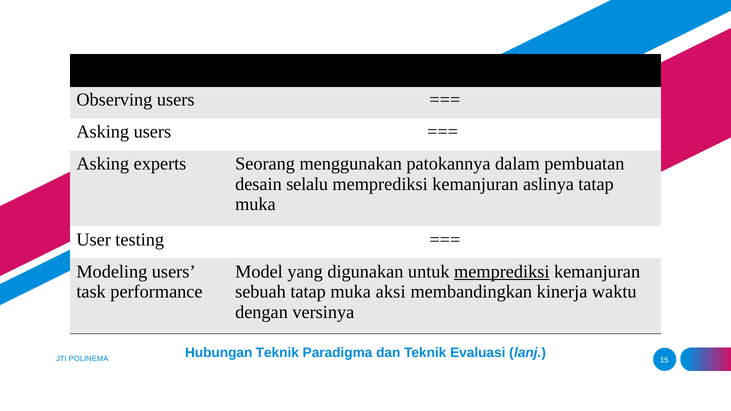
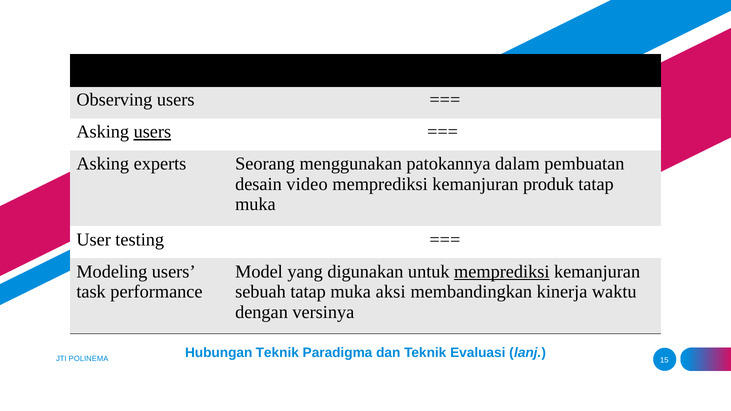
users underline: none -> present (152, 132)
selalu: selalu -> video (307, 184)
aslinya: aslinya -> produk (548, 184)
